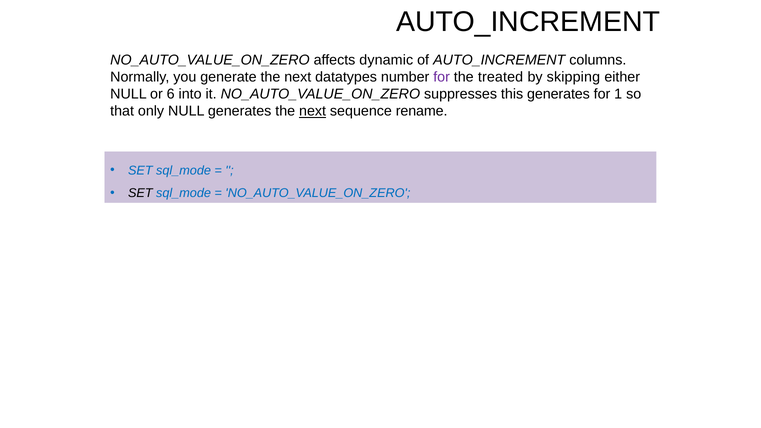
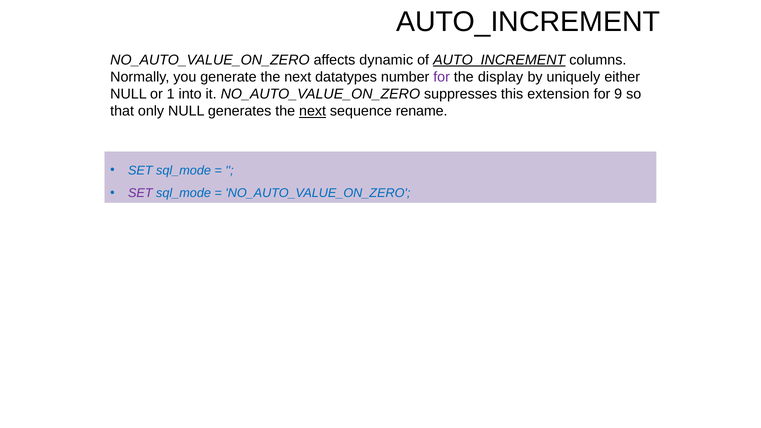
AUTO_INCREMENT underline: none -> present (499, 60)
treated: treated -> display (501, 77)
skipping: skipping -> uniquely (573, 77)
6: 6 -> 1 (171, 94)
this generates: generates -> extension (558, 94)
1: 1 -> 9 (618, 94)
SET colour: black -> purple (140, 193)
